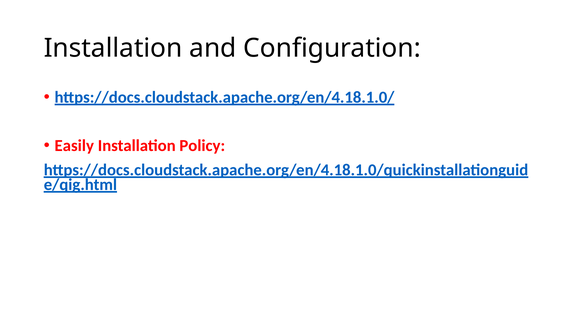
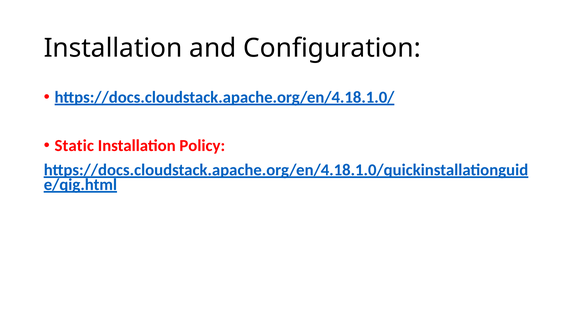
Easily: Easily -> Static (74, 146)
